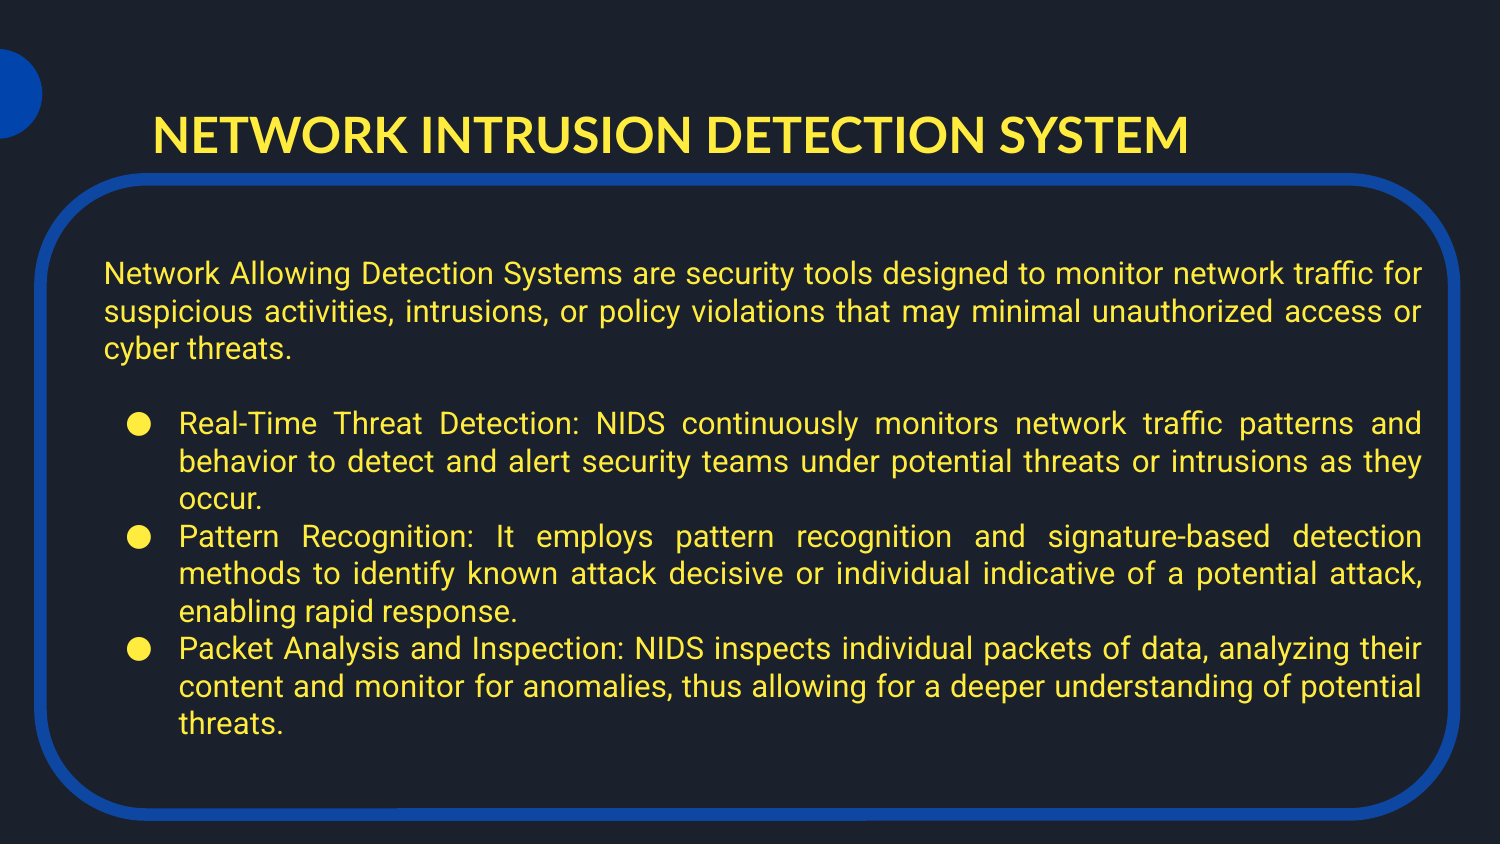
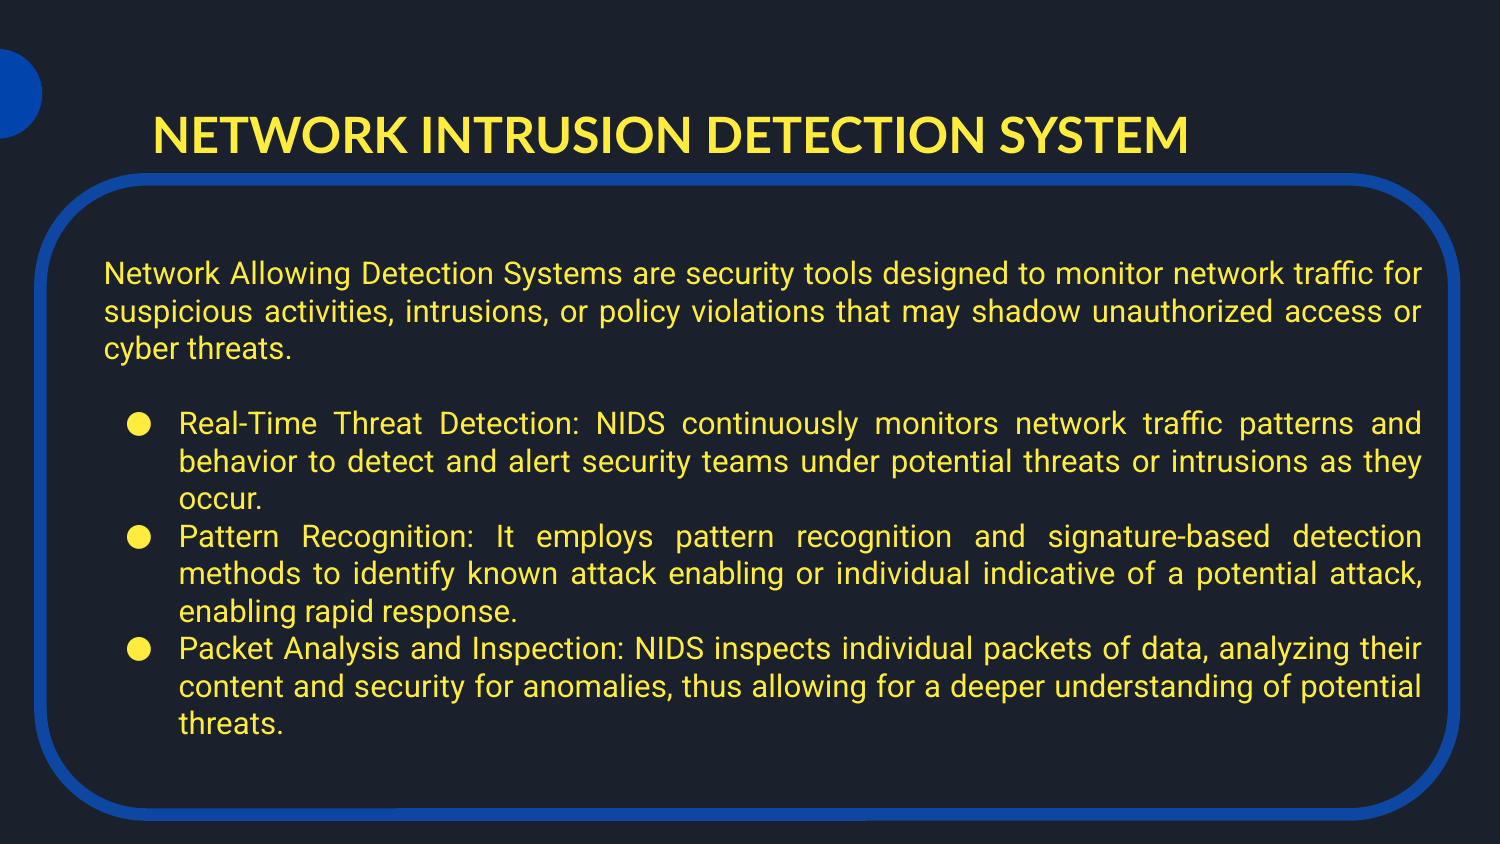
minimal: minimal -> shadow (1026, 312)
known attack decisive: decisive -> enabling (726, 574)
and monitor: monitor -> security (410, 687)
